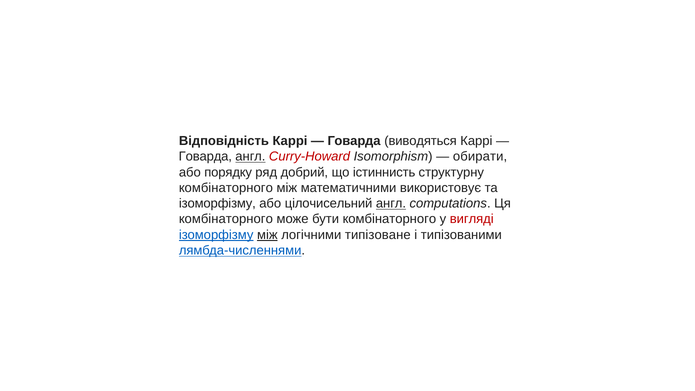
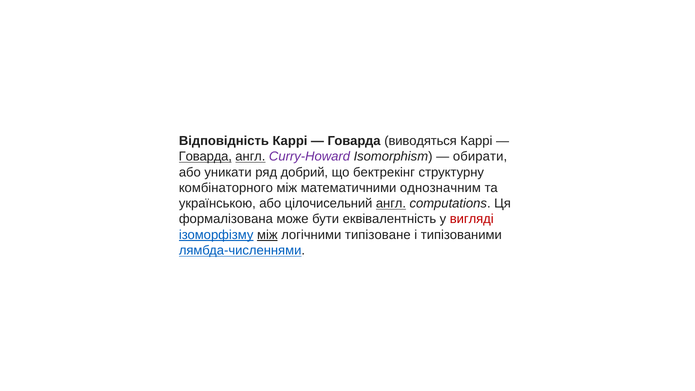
Говарда underline: none -> present (205, 157)
Curry-Howard colour: red -> purple (310, 157)
порядку: порядку -> уникати (228, 172)
істиннисть: істиннисть -> бектрекінг (384, 172)
використовує: використовує -> однозначним (440, 188)
ізоморфізму: ізоморфізму -> українською (217, 203)
комбінаторного: комбінаторного -> формалізована (226, 219)
бути комбінаторного: комбінаторного -> еквівалентність (389, 219)
